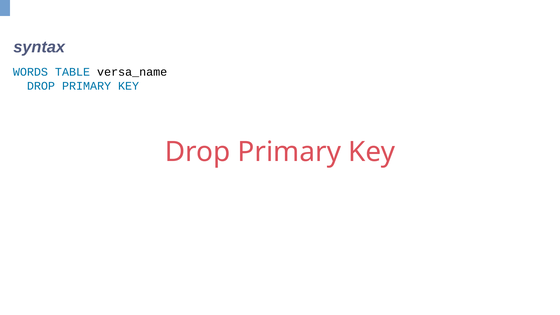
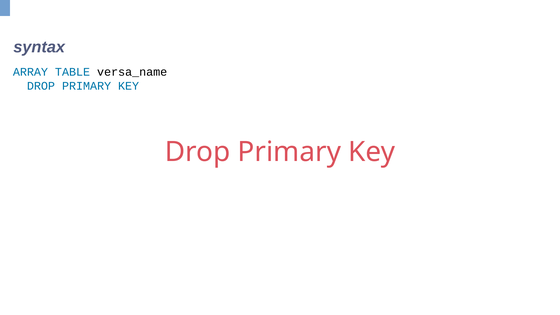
WORDS: WORDS -> ARRAY (30, 72)
